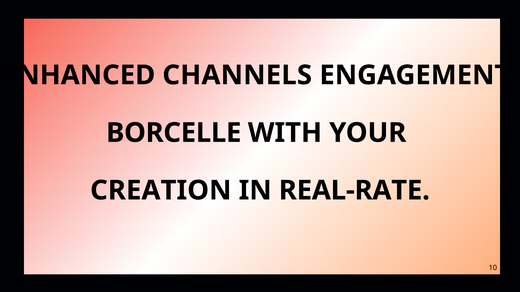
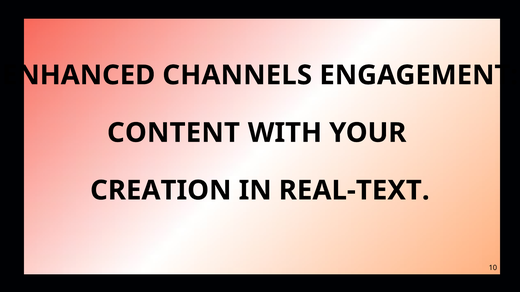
BORCELLE: BORCELLE -> CONTENT (173, 133)
REAL-RATE: REAL-RATE -> REAL-TEXT (354, 191)
